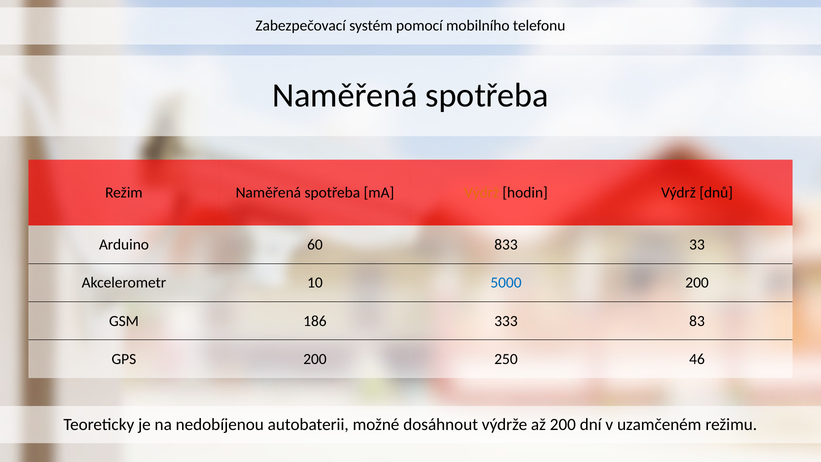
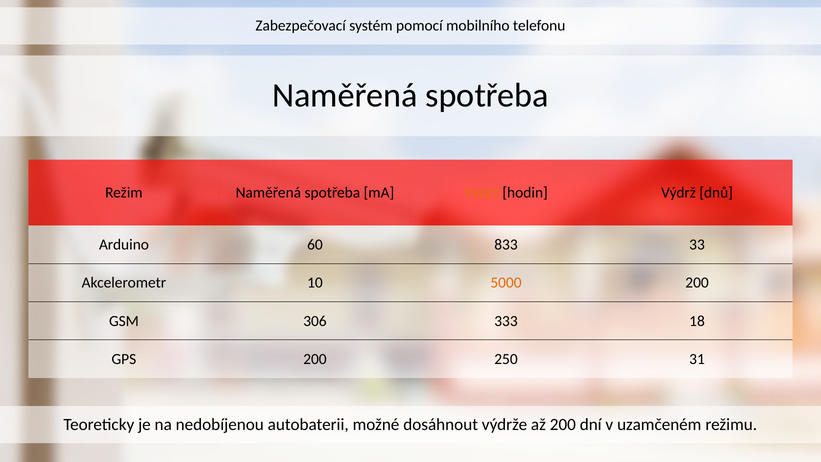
5000 colour: blue -> orange (506, 283)
186: 186 -> 306 (315, 321)
83: 83 -> 18 (697, 321)
46: 46 -> 31 (697, 359)
